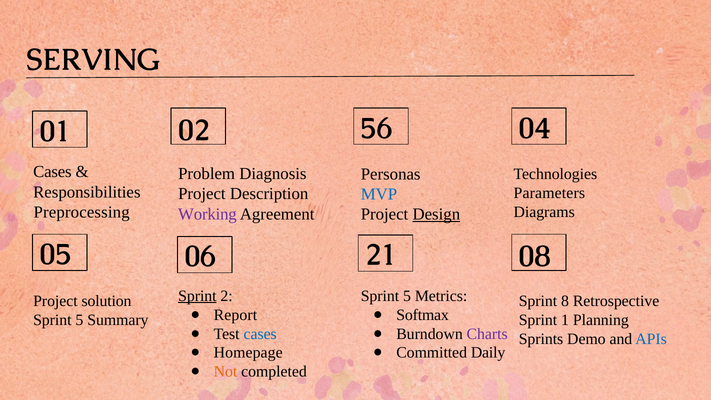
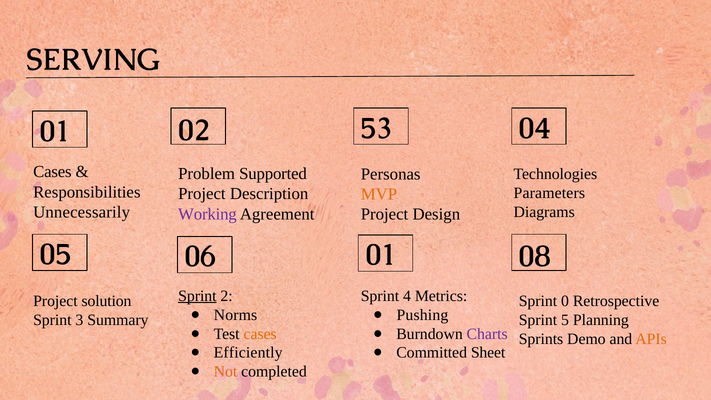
56: 56 -> 53 (377, 128)
Diagnosis: Diagnosis -> Supported (273, 174)
MVP colour: blue -> orange (379, 194)
Preprocessing: Preprocessing -> Unnecessarily (82, 212)
Design underline: present -> none (436, 214)
06 21: 21 -> 01 (381, 255)
5: 5 -> 4 (407, 296)
8: 8 -> 0 (565, 301)
Report: Report -> Norms (235, 315)
Softmax: Softmax -> Pushing (422, 315)
5: 5 -> 3 (79, 320)
1: 1 -> 5 (565, 320)
cases colour: blue -> orange (260, 334)
APIs colour: blue -> orange (651, 339)
Homepage: Homepage -> Efficiently (248, 353)
Daily: Daily -> Sheet (488, 353)
